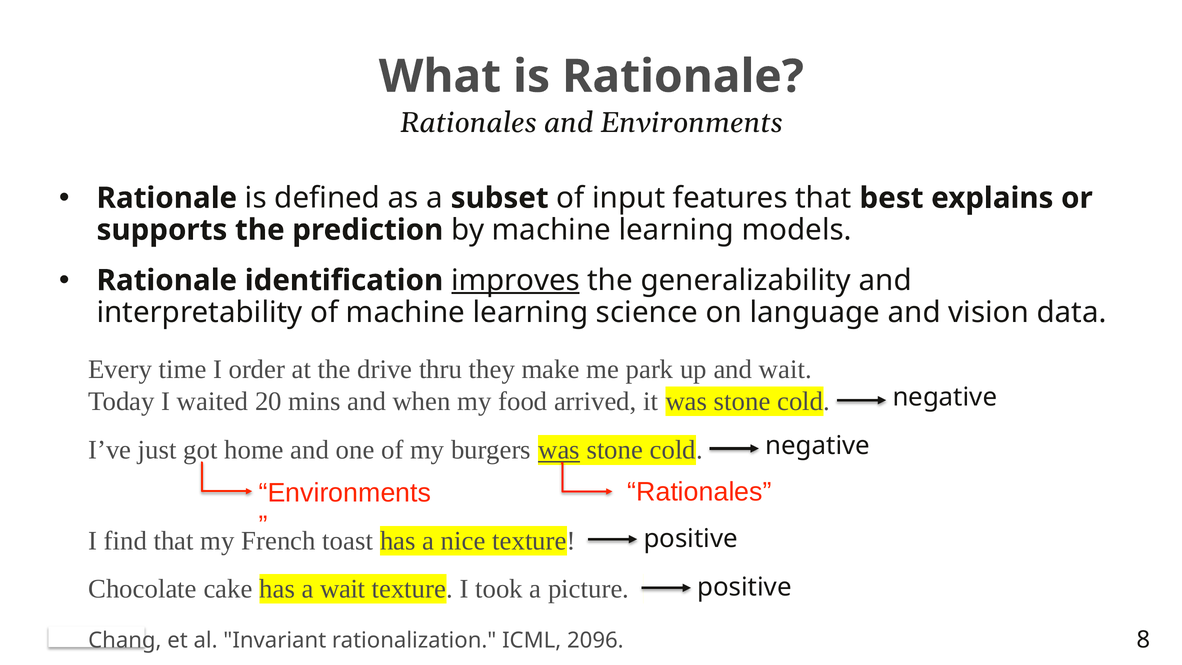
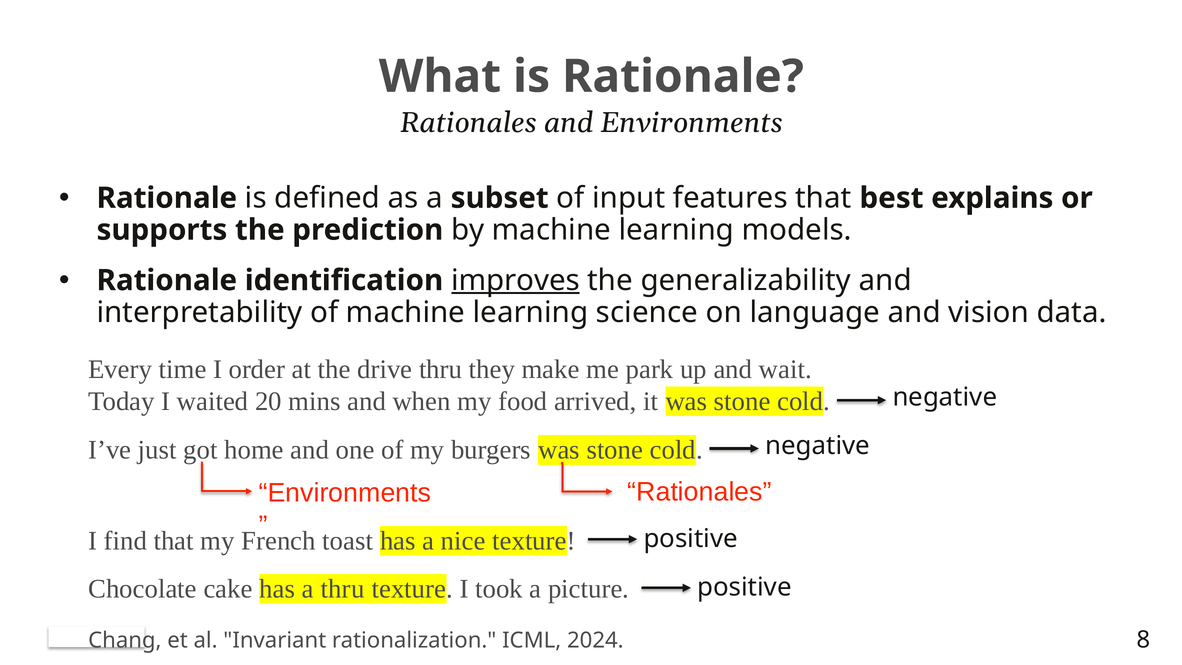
was underline: present -> none (559, 450)
a wait: wait -> thru (343, 589)
2096: 2096 -> 2024 (595, 640)
